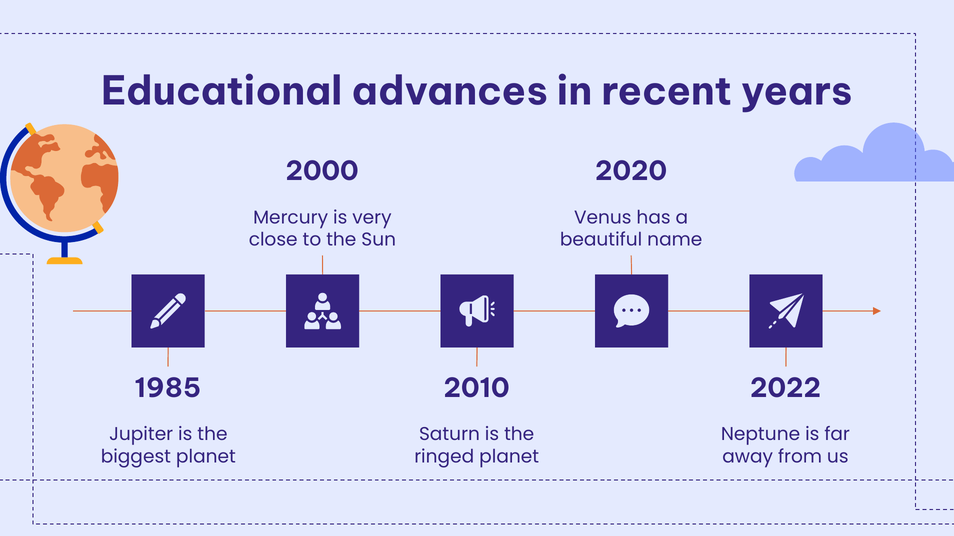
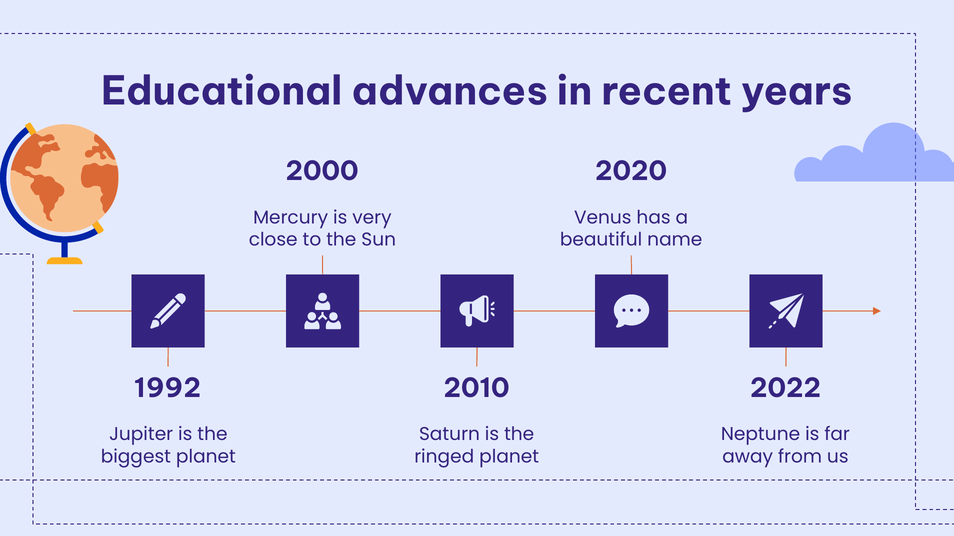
1985: 1985 -> 1992 (168, 389)
